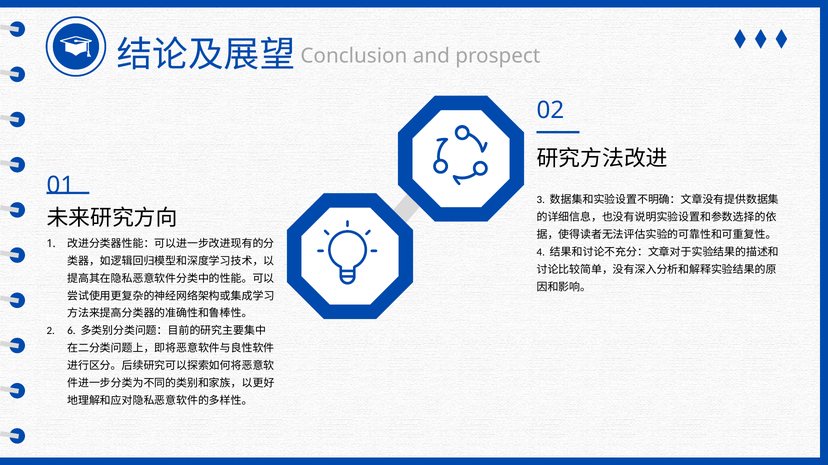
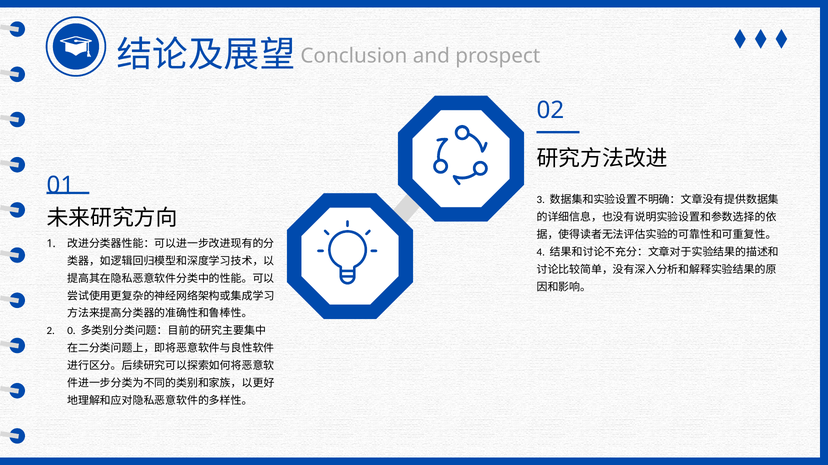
6: 6 -> 0 (71, 331)
